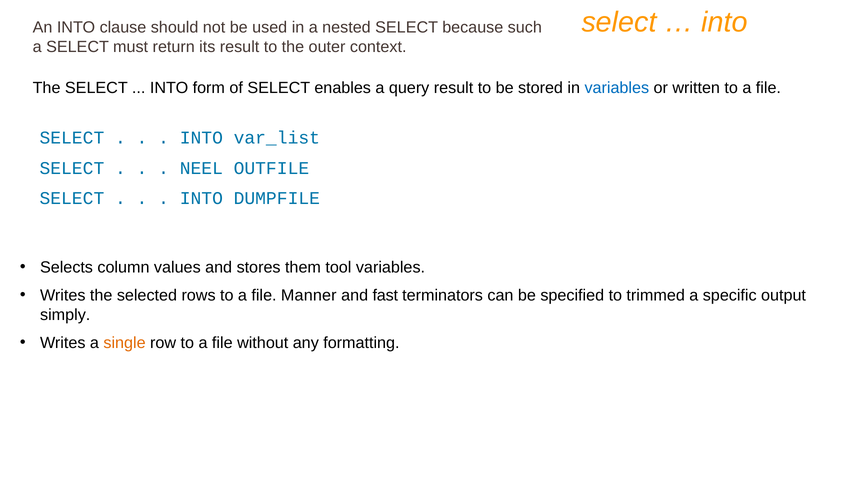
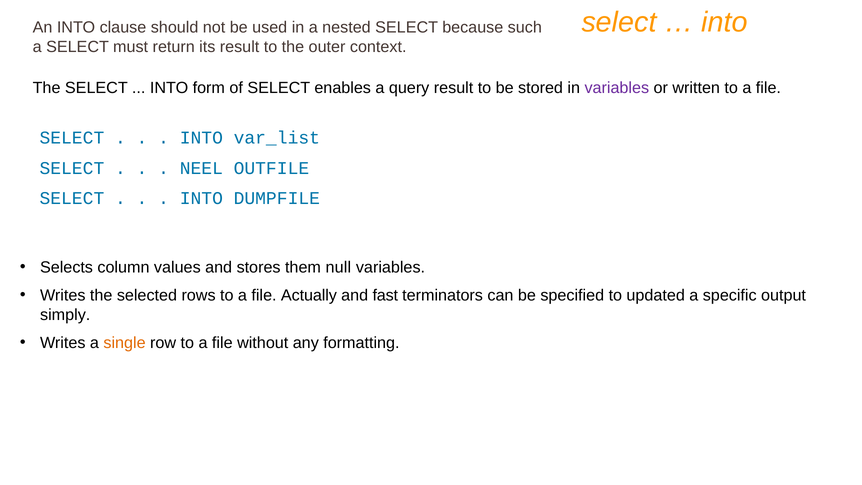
variables colour: blue -> purple (617, 88)
tool: tool -> null (338, 267)
Manner: Manner -> Actually (309, 295)
trimmed: trimmed -> updated (656, 295)
